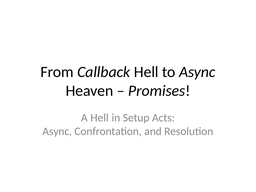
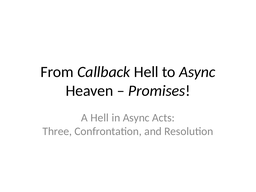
in Setup: Setup -> Async (136, 118)
Async: Async -> Three (57, 131)
